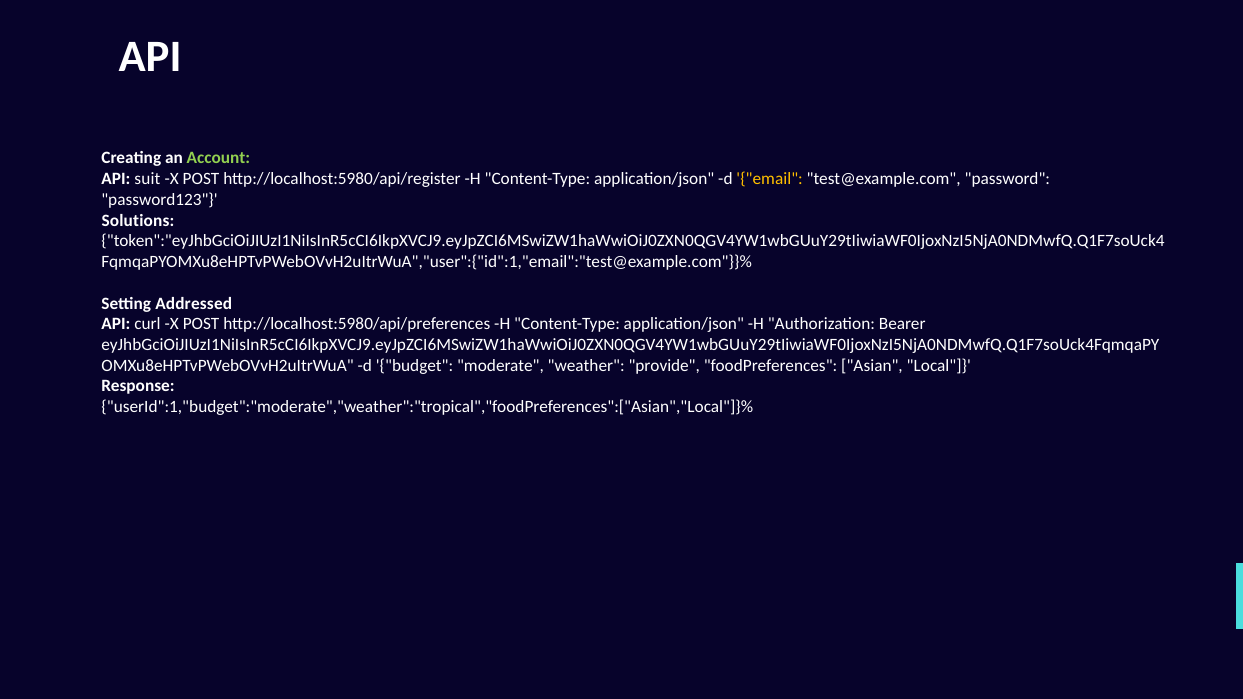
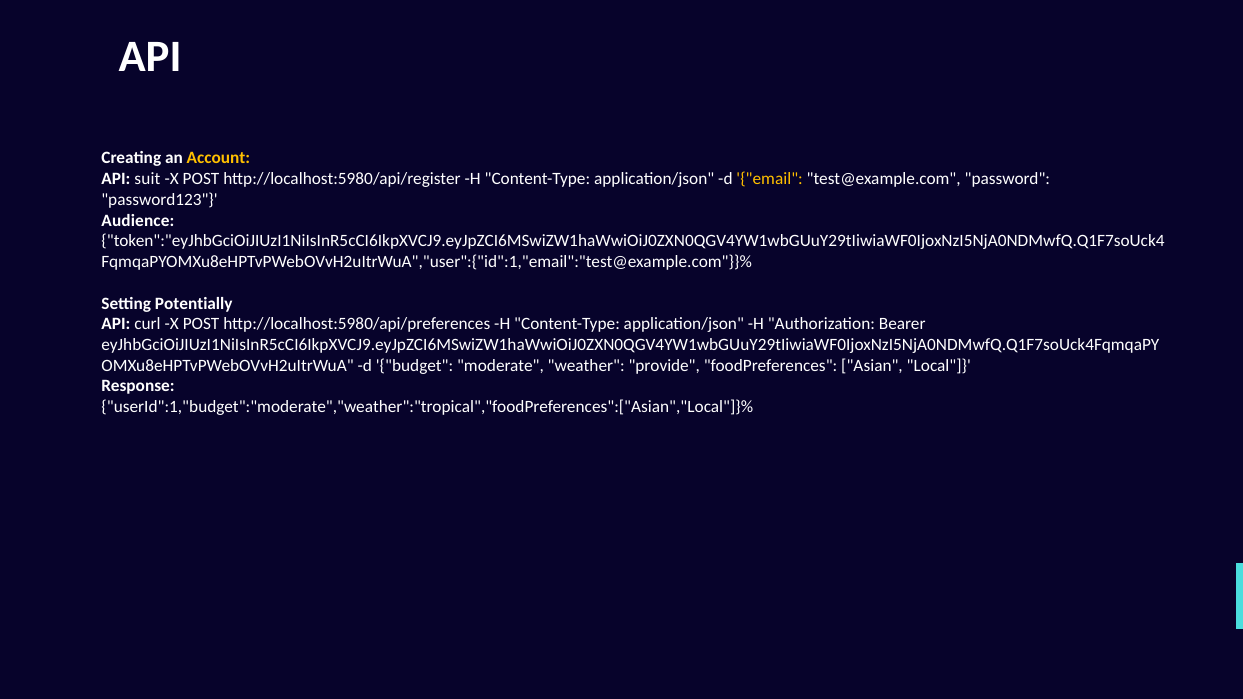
Account colour: light green -> yellow (218, 158)
Solutions: Solutions -> Audience (138, 220)
Addressed: Addressed -> Potentially (194, 303)
